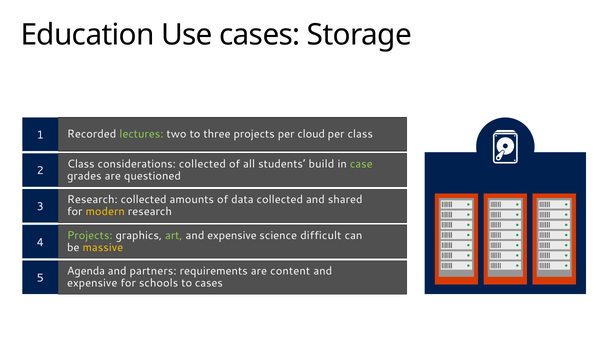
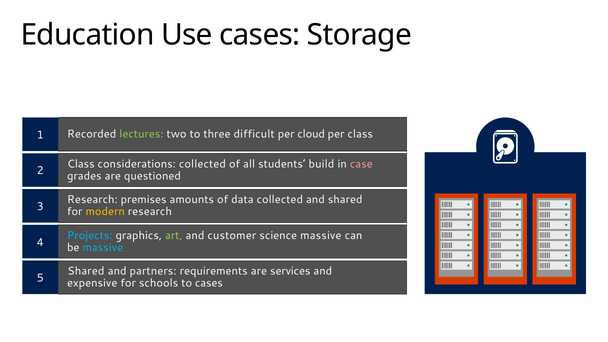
three projects: projects -> difficult (254, 134)
case colour: light green -> pink (361, 164)
Research collected: collected -> premises (144, 200)
Projects colour: light green -> light blue (90, 235)
expensive: expensive -> customer (232, 235)
science difficult: difficult -> massive (321, 235)
massive colour: yellow -> light blue (103, 247)
Agenda: Agenda -> Shared (86, 271)
content: content -> services (290, 271)
